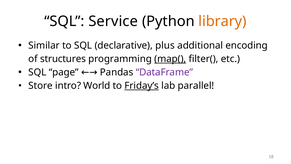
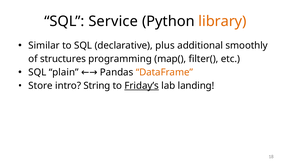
encoding: encoding -> smoothly (247, 45)
map( underline: present -> none (170, 59)
page: page -> plain (64, 72)
DataFrame colour: purple -> orange (164, 72)
World: World -> String (97, 86)
parallel: parallel -> landing (196, 86)
